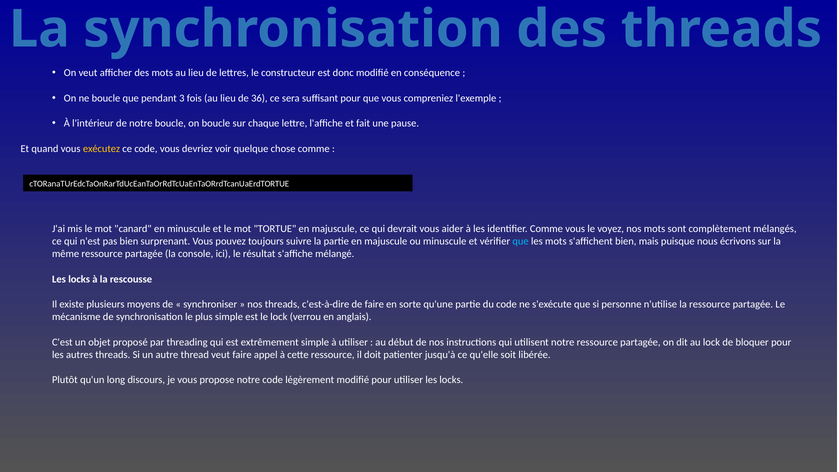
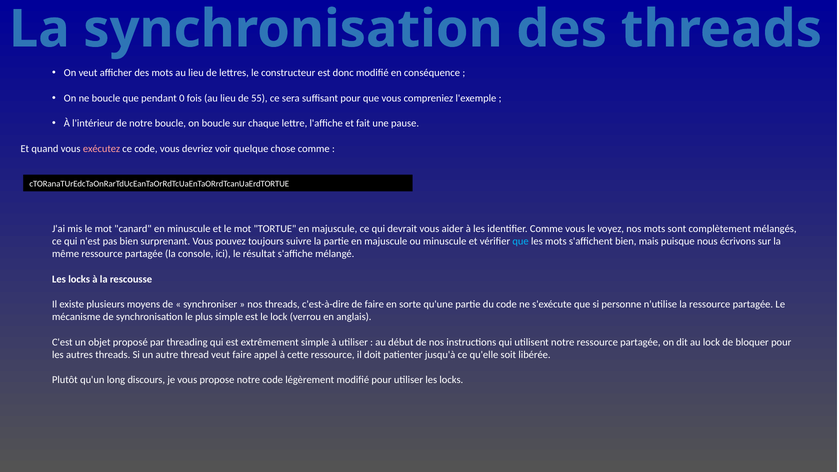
3: 3 -> 0 (182, 98)
36: 36 -> 55 (259, 98)
exécutez colour: yellow -> pink (101, 149)
